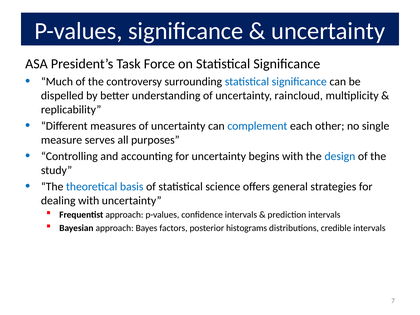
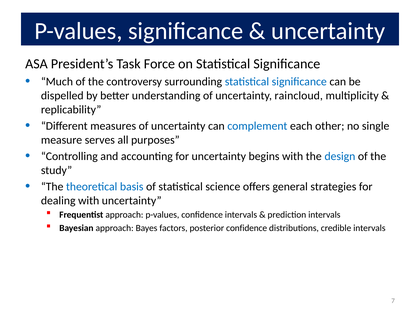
posterior histograms: histograms -> confidence (247, 228)
